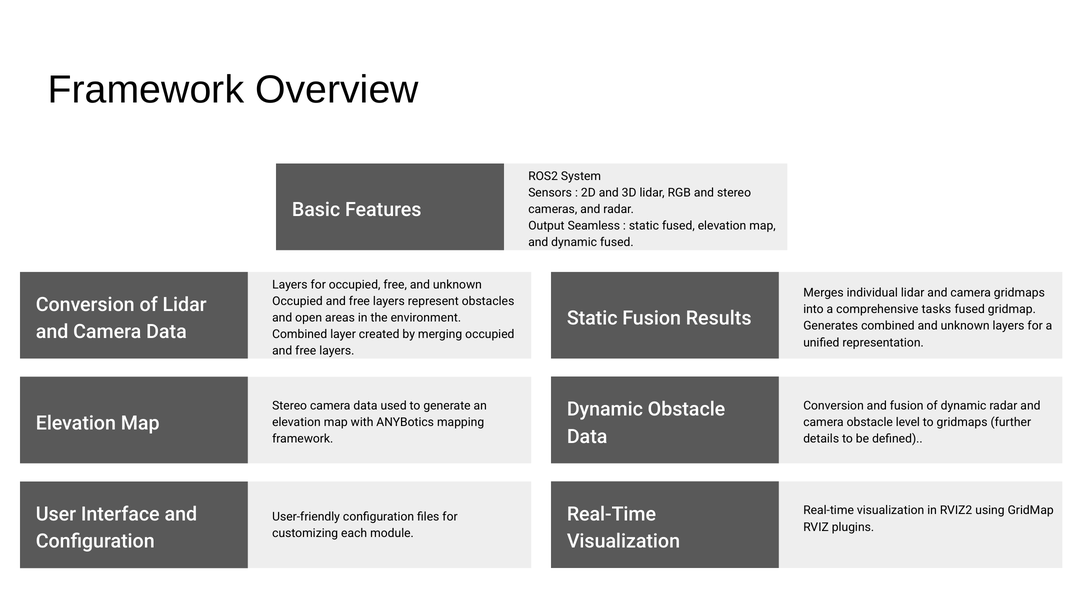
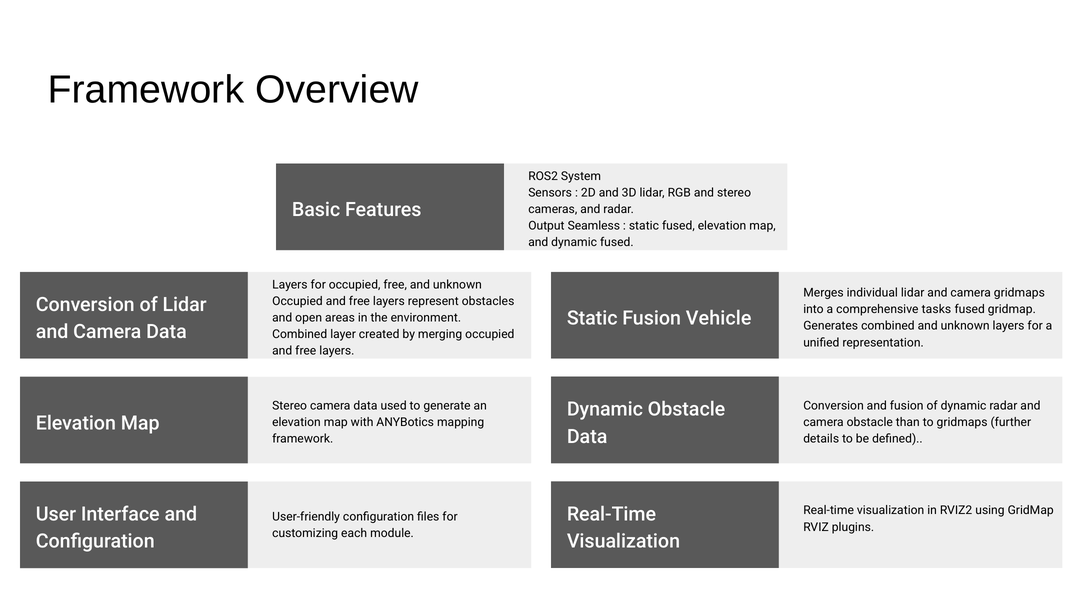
Results: Results -> Vehicle (719, 319)
level: level -> than (908, 423)
